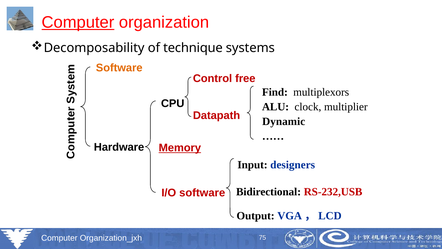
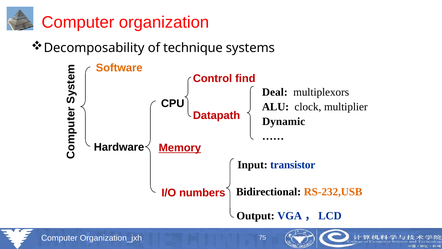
Computer underline: present -> none (78, 22)
free: free -> find (245, 78)
Find: Find -> Deal (275, 92)
designers: designers -> transistor (293, 165)
RS-232,USB colour: red -> orange (333, 191)
I/O software: software -> numbers (202, 192)
